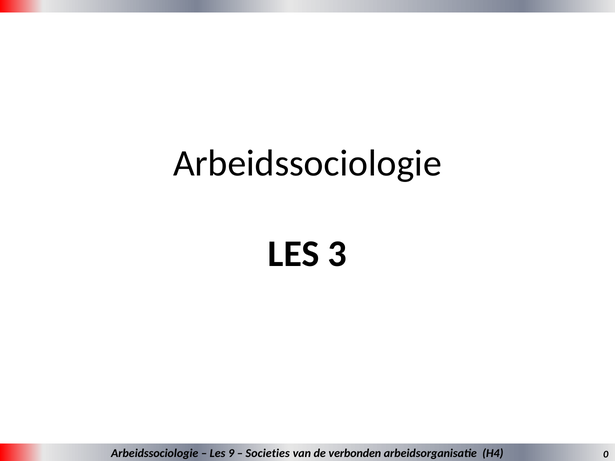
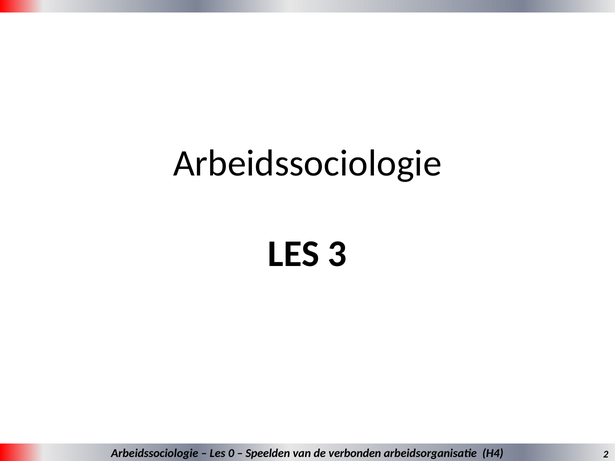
9: 9 -> 0 (231, 453)
Societies: Societies -> Speelden (268, 453)
0: 0 -> 2 (606, 455)
